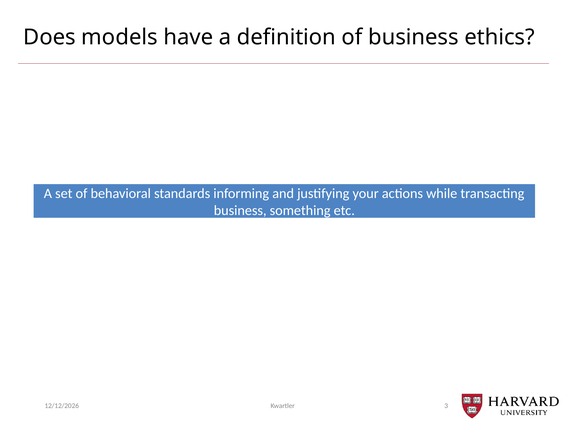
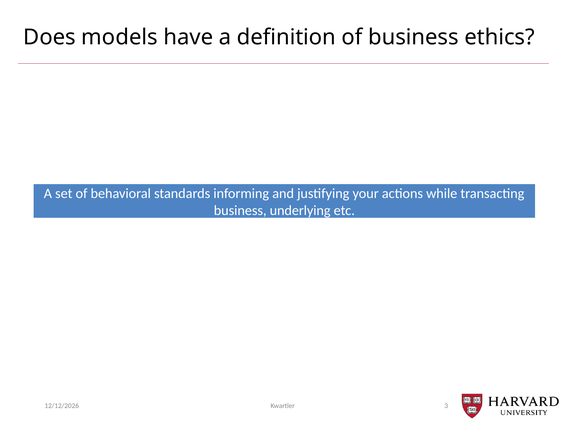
something: something -> underlying (300, 211)
